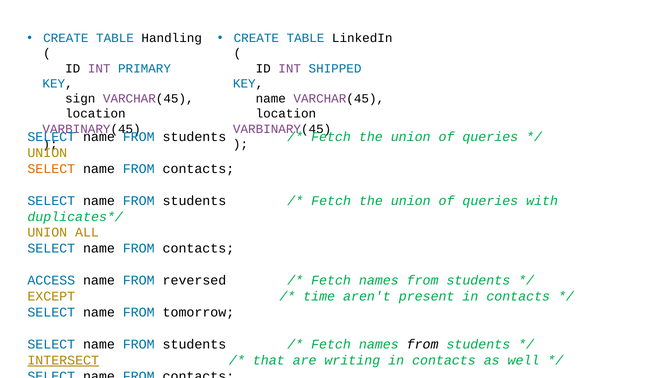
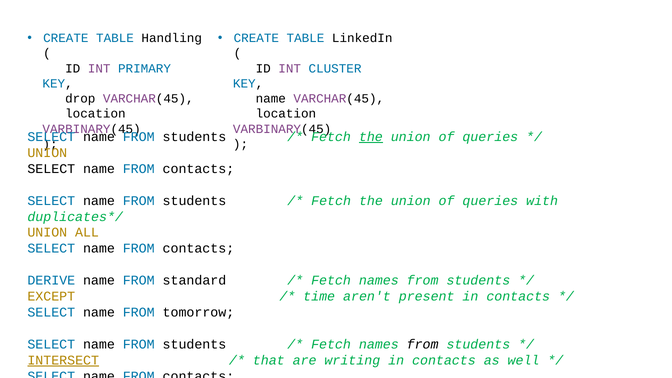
SHIPPED: SHIPPED -> CLUSTER (335, 68)
sign: sign -> drop (80, 99)
the underline: none -> present (371, 137)
SELECT colour: orange -> black (51, 169)
ACCESS: ACCESS -> DERIVE (51, 280)
reversed: reversed -> standard (194, 280)
